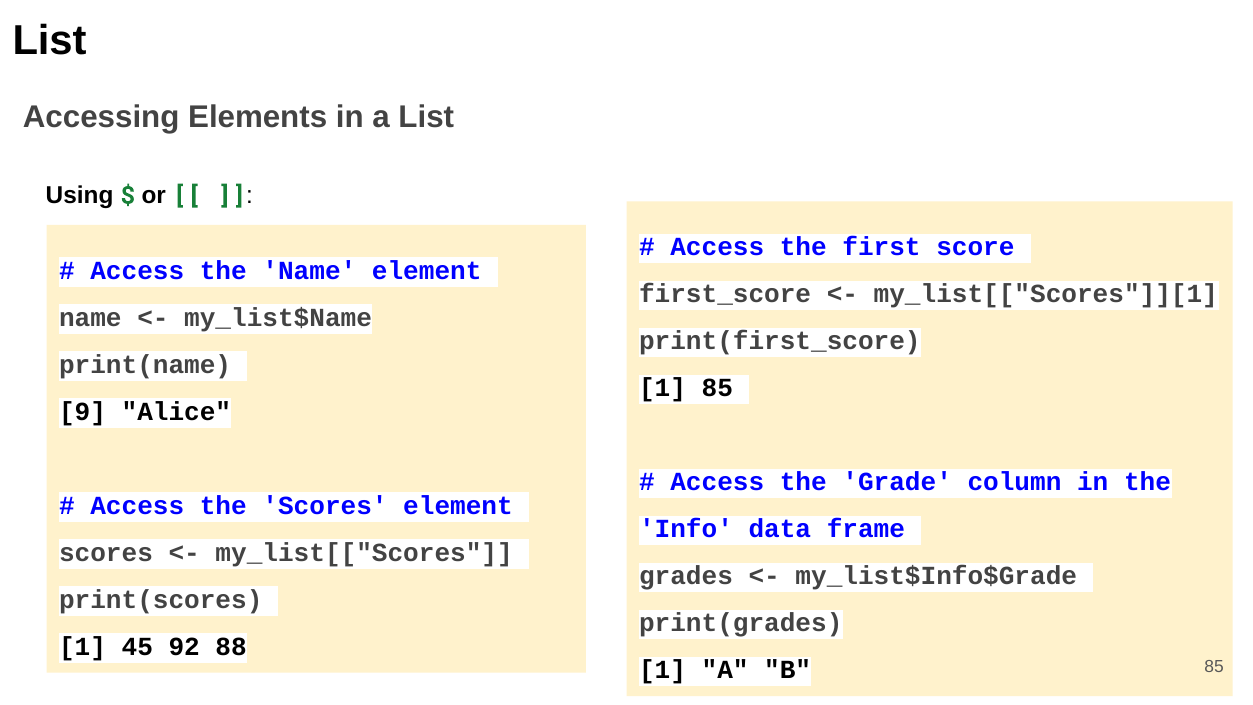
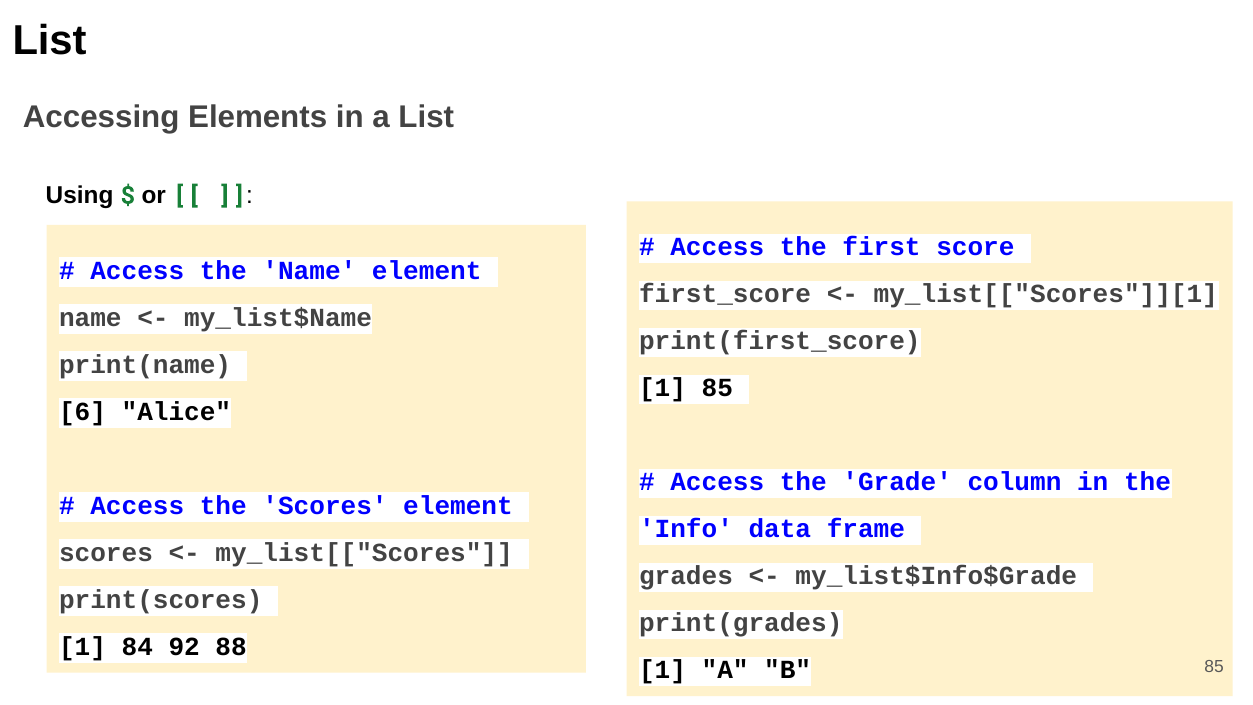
9: 9 -> 6 (83, 411)
45: 45 -> 84 (137, 646)
